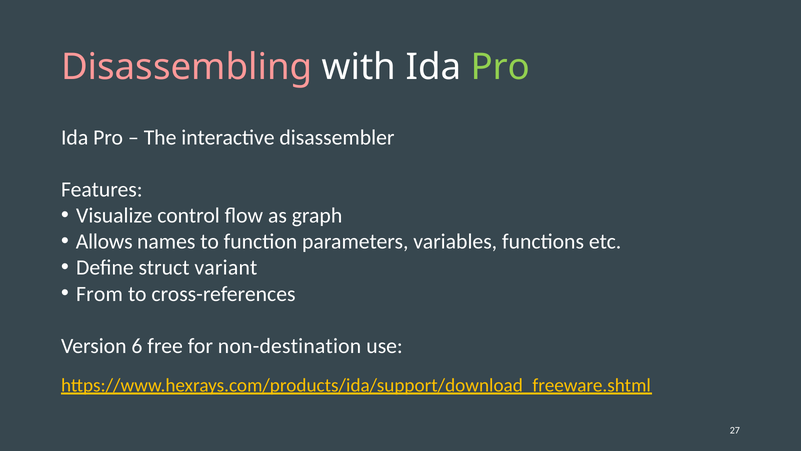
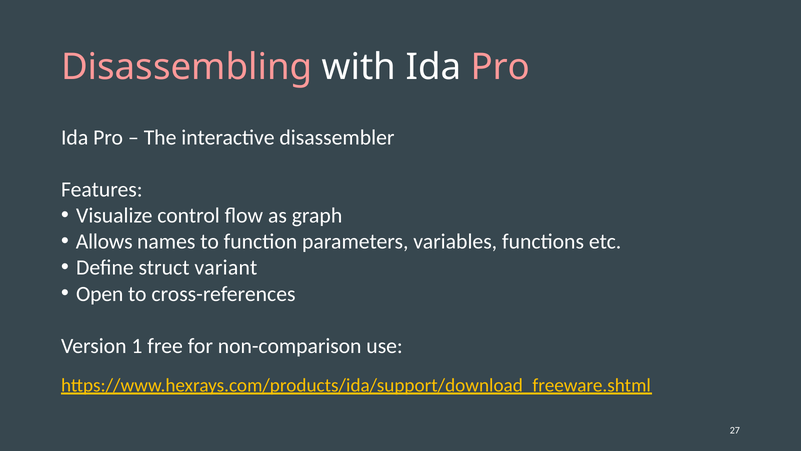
Pro colour: light green -> pink (500, 67)
From: From -> Open (100, 294)
6: 6 -> 1 (137, 346)
non-destination: non-destination -> non-comparison (290, 346)
